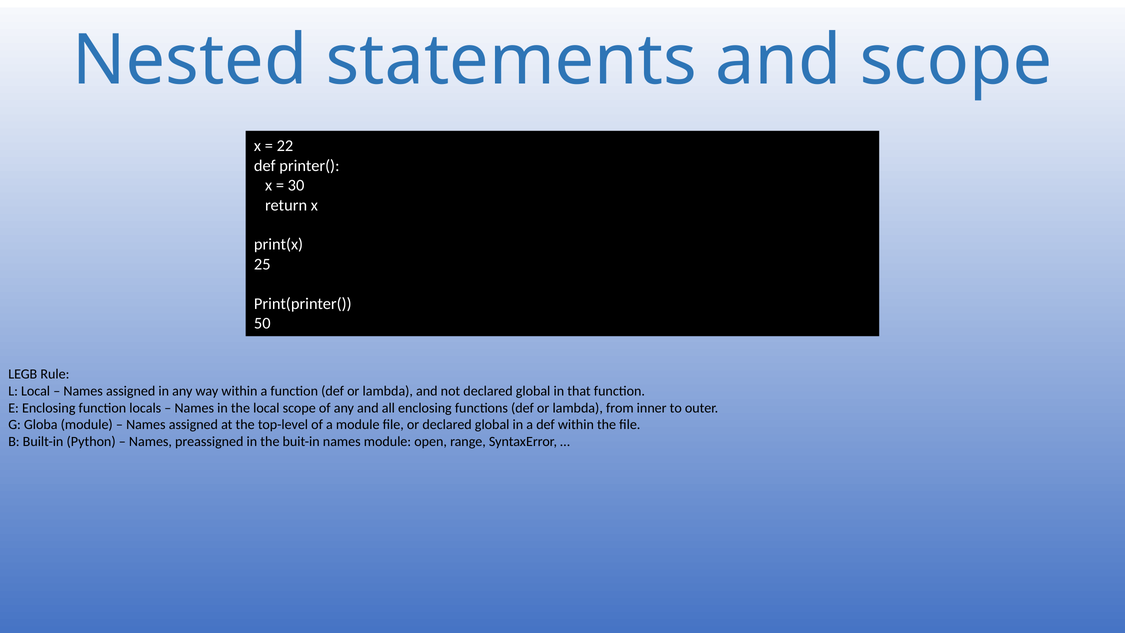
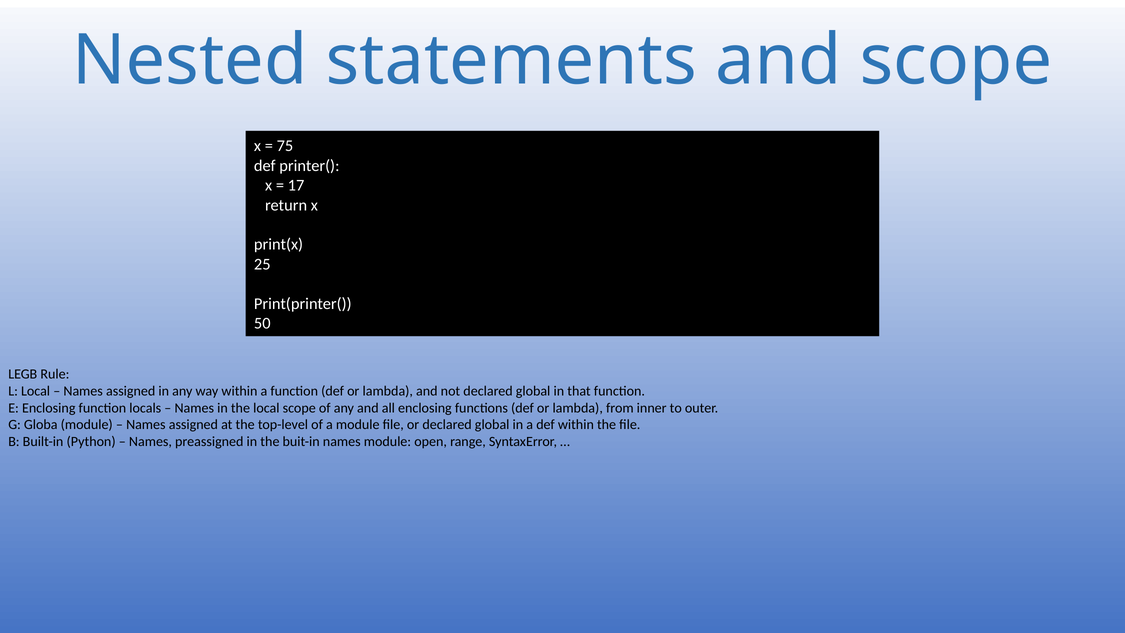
22: 22 -> 75 (285, 146)
30: 30 -> 17 (296, 185)
